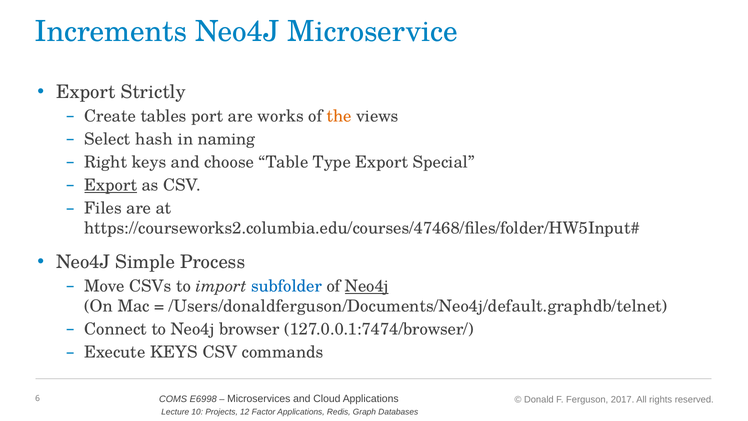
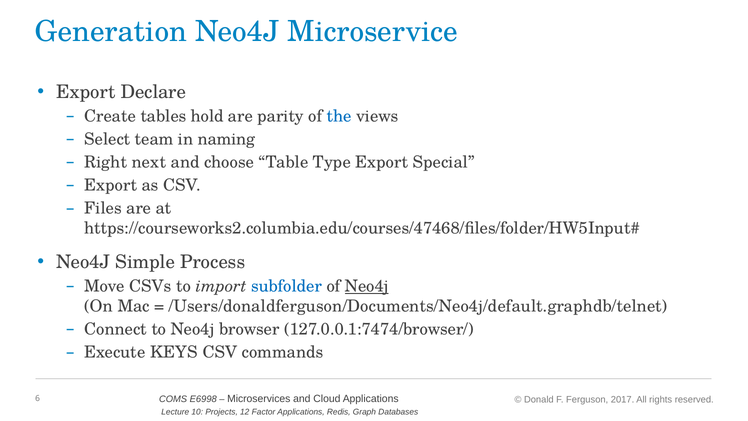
Increments: Increments -> Generation (111, 32)
Strictly: Strictly -> Declare (153, 92)
port: port -> hold (207, 116)
works: works -> parity (281, 116)
the colour: orange -> blue (339, 116)
hash: hash -> team (154, 139)
Right keys: keys -> next (149, 162)
Export underline: present -> none (111, 185)
